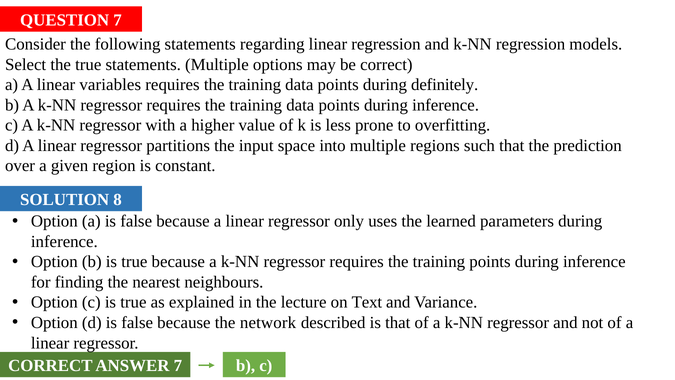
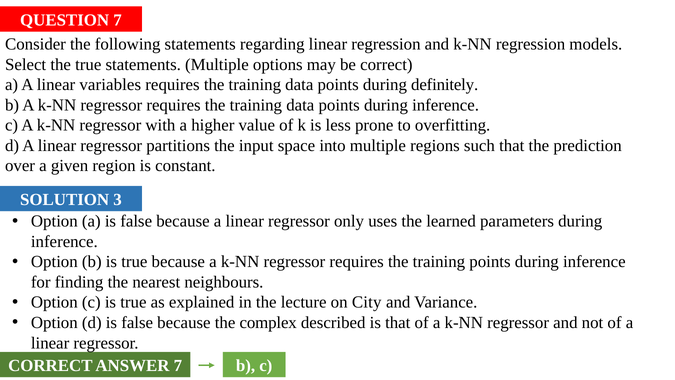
8: 8 -> 3 (118, 200)
Text: Text -> City (367, 302)
network: network -> complex (268, 322)
